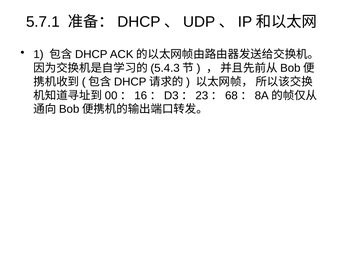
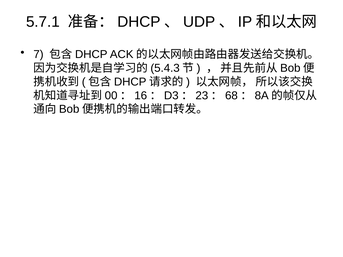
1: 1 -> 7 (38, 54)
